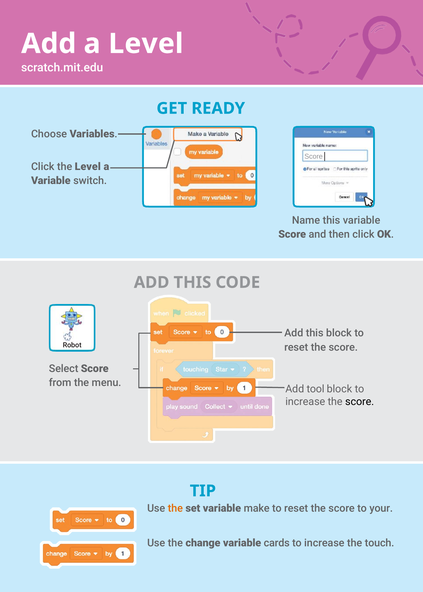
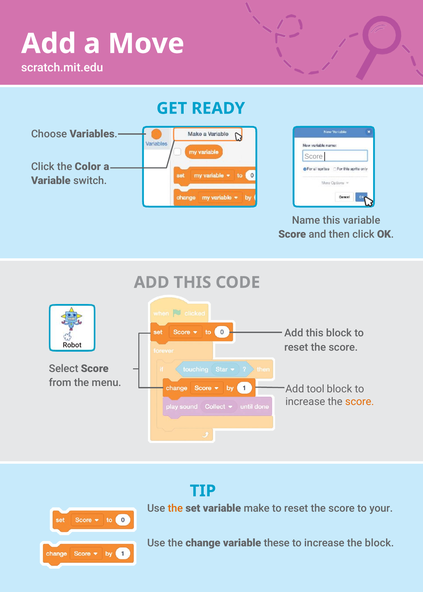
a Level: Level -> Move (146, 44)
the Level: Level -> Color (88, 167)
score colour: black -> orange (360, 402)
cards: cards -> these (277, 543)
the touch: touch -> block (379, 543)
